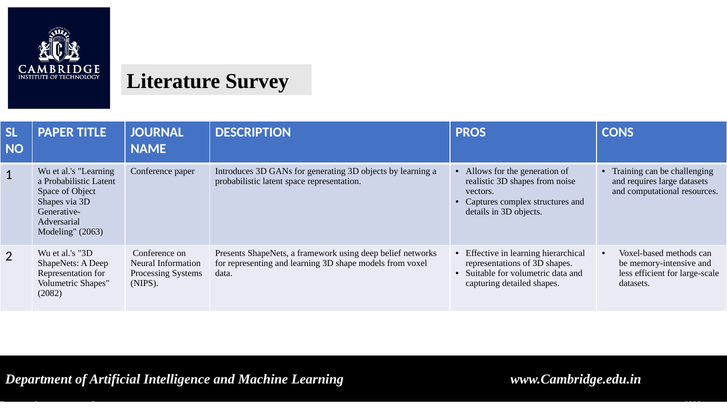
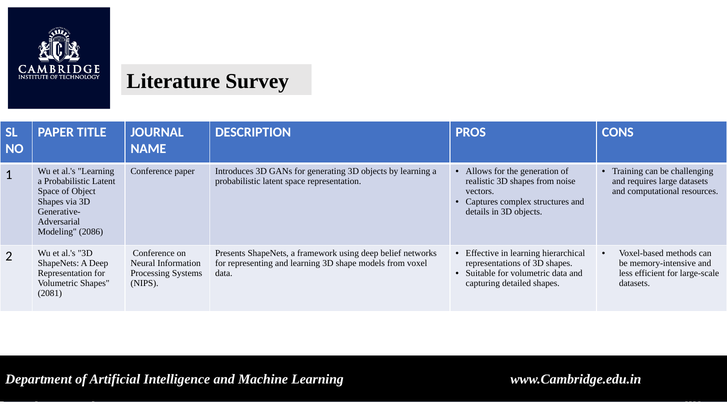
2063: 2063 -> 2086 (91, 232)
2082: 2082 -> 2081 (50, 293)
